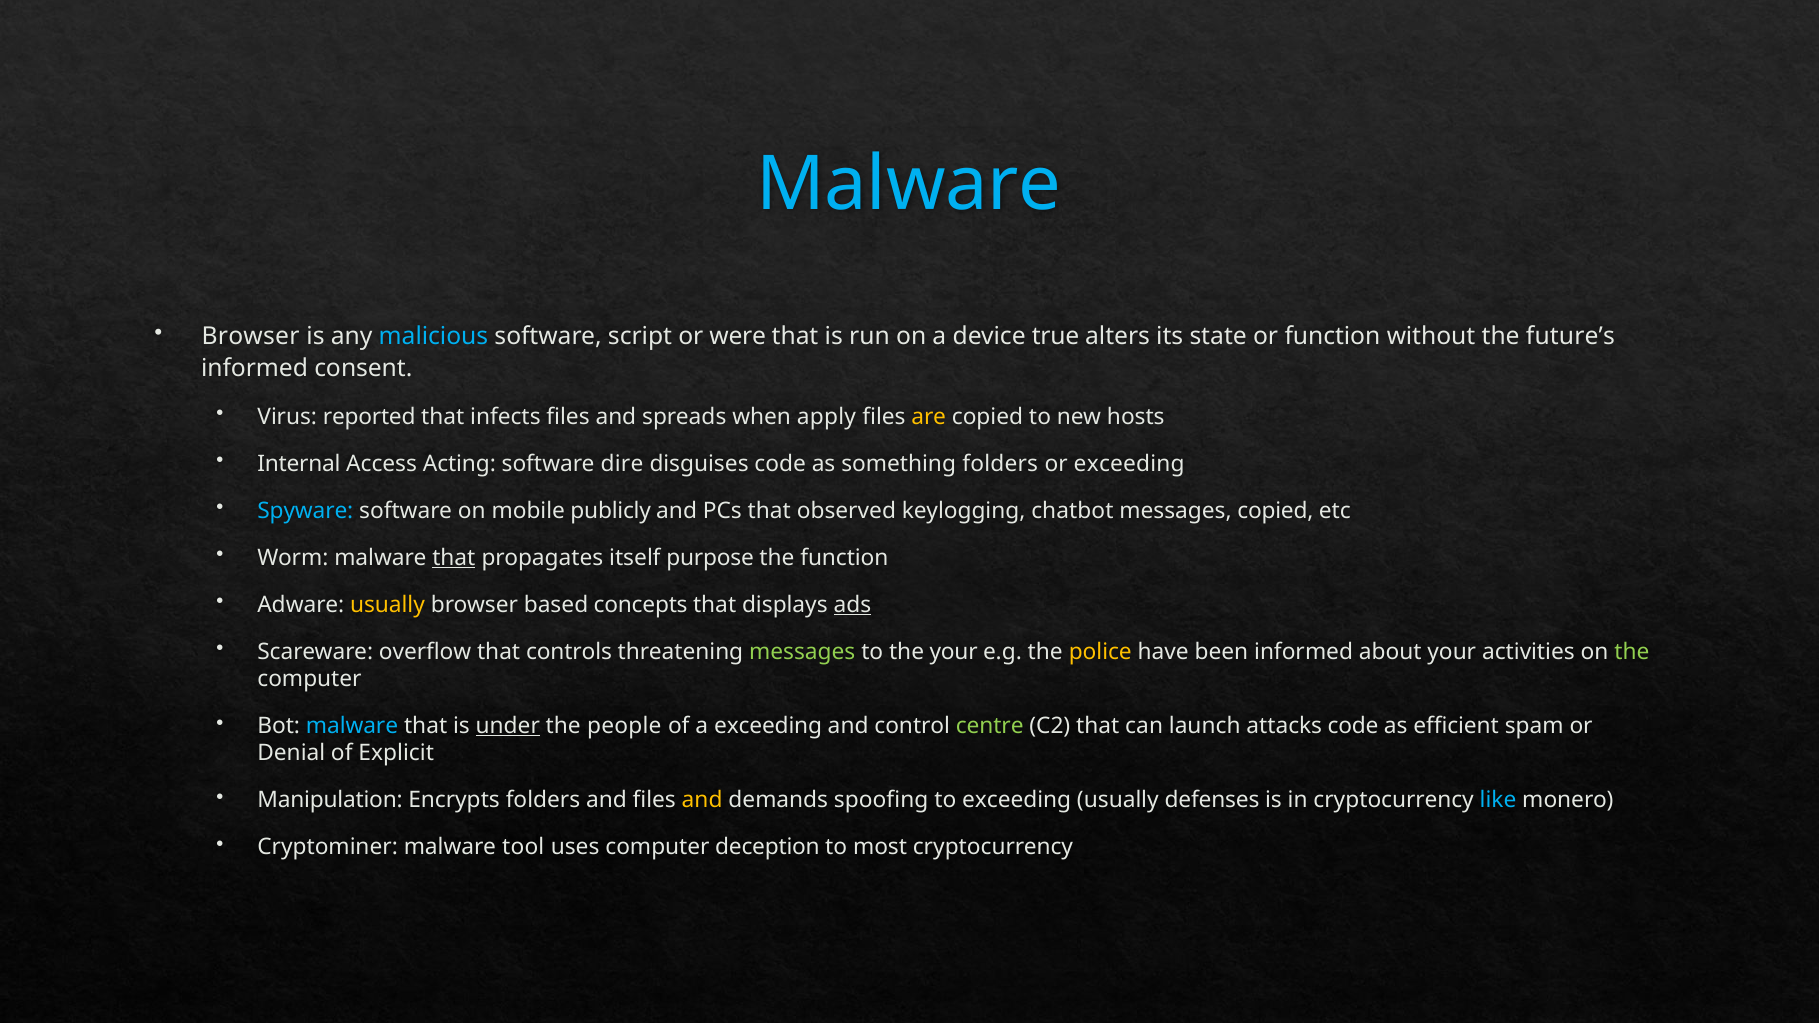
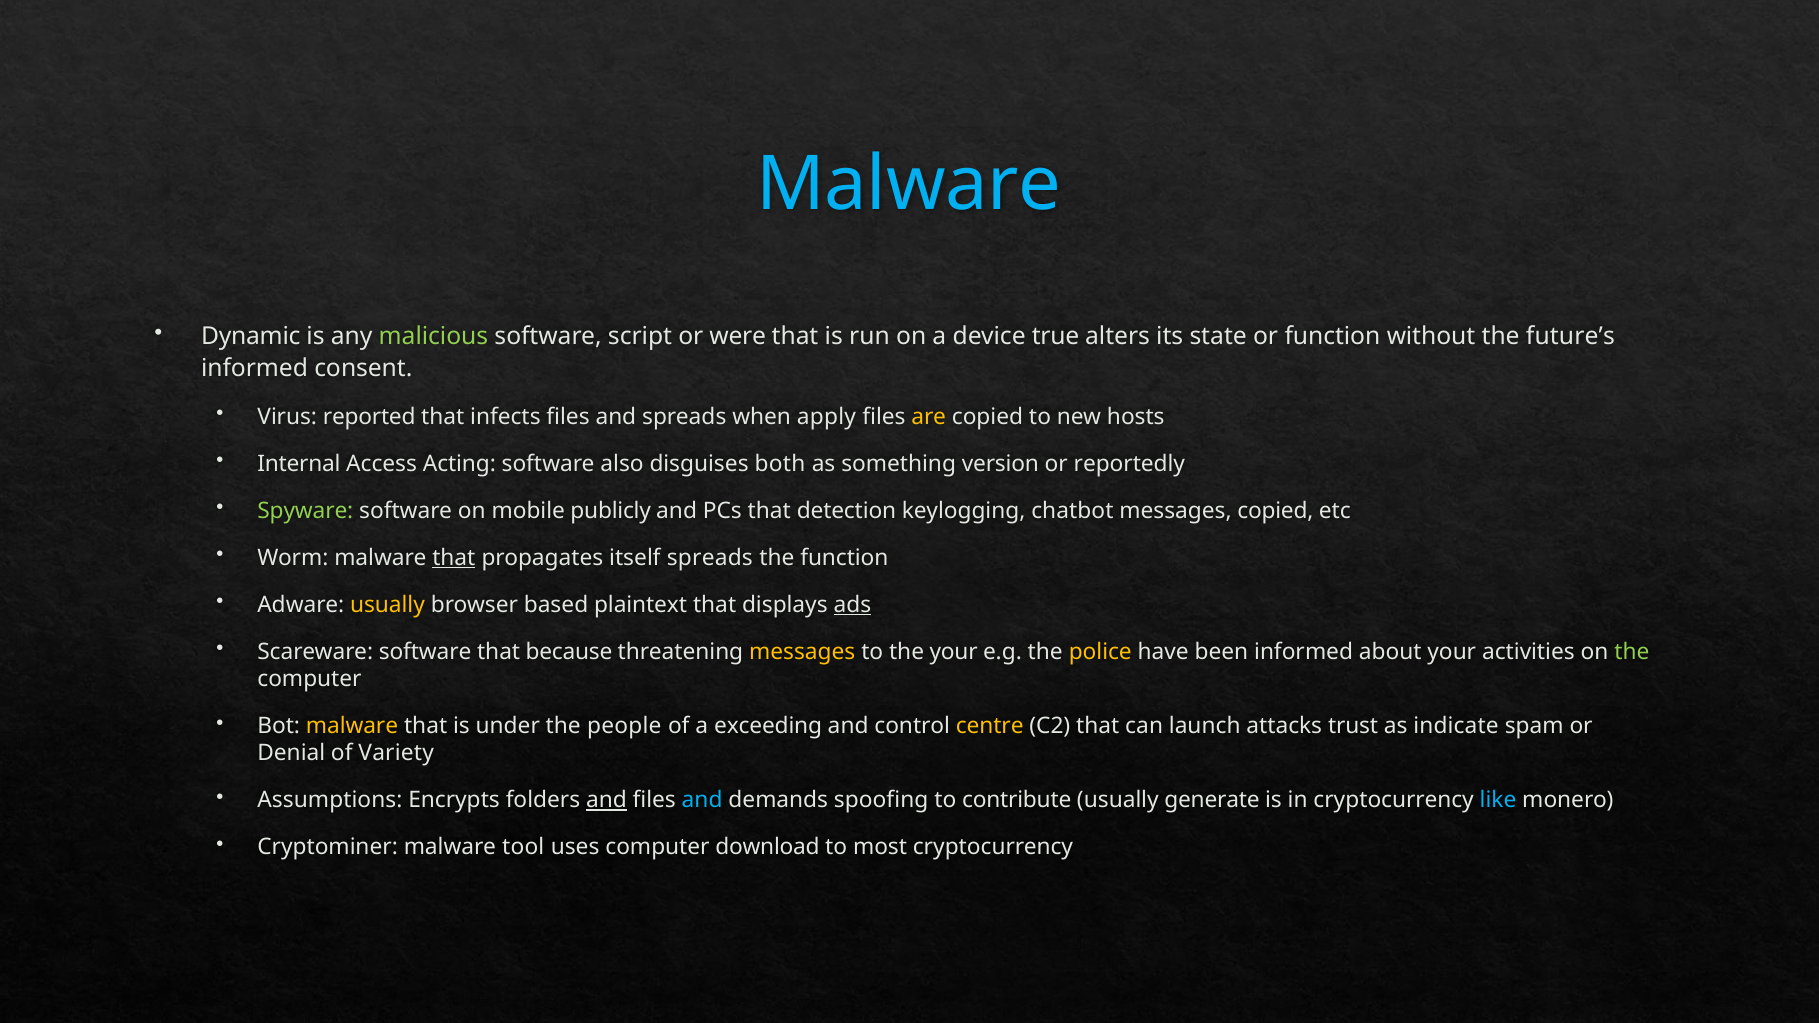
Browser: Browser -> Dynamic (251, 336)
malicious colour: light blue -> light green (433, 336)
dire: dire -> also (622, 464)
disguises code: code -> both (780, 464)
something folders: folders -> version (1000, 464)
or exceeding: exceeding -> reportedly (1129, 464)
Spyware colour: light blue -> light green (305, 511)
observed: observed -> detection (846, 511)
itself purpose: purpose -> spreads (710, 558)
concepts: concepts -> plaintext (641, 605)
Scareware overflow: overflow -> software (425, 652)
controls: controls -> because (569, 652)
messages colour: light green -> yellow (802, 652)
malware colour: light blue -> yellow (352, 726)
under underline: present -> none (508, 726)
centre colour: light green -> yellow (990, 726)
attacks code: code -> trust (1353, 726)
efficient: efficient -> indicate (1456, 726)
Explicit: Explicit -> Variety (396, 753)
Manipulation: Manipulation -> Assumptions (330, 800)
and underline: none -> present (606, 800)
and colour: yellow -> light blue (702, 800)
to exceeding: exceeding -> contribute (1017, 800)
defenses: defenses -> generate (1212, 800)
deception: deception -> download (767, 847)
